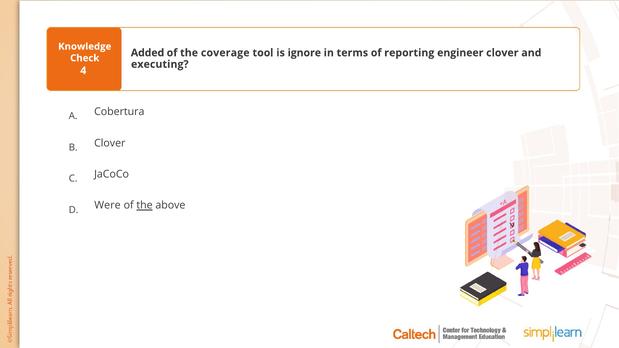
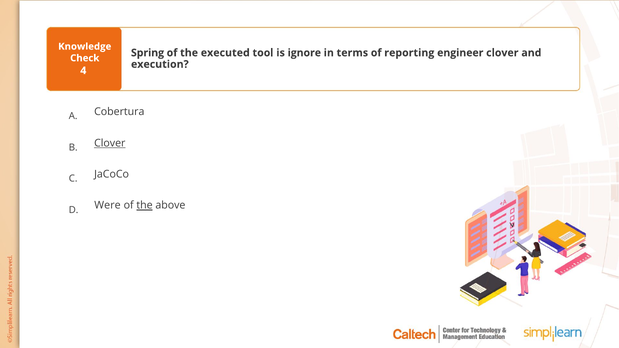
Added: Added -> Spring (148, 53)
coverage: coverage -> executed (225, 53)
executing: executing -> execution (160, 64)
Clover underline: none -> present (110, 143)
